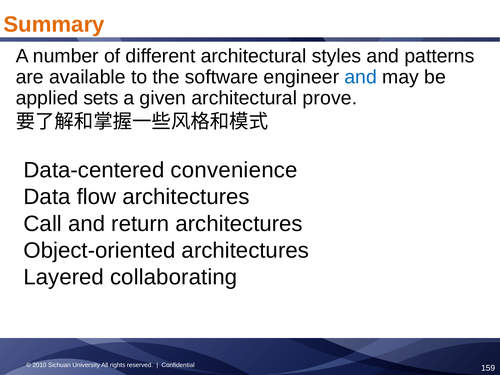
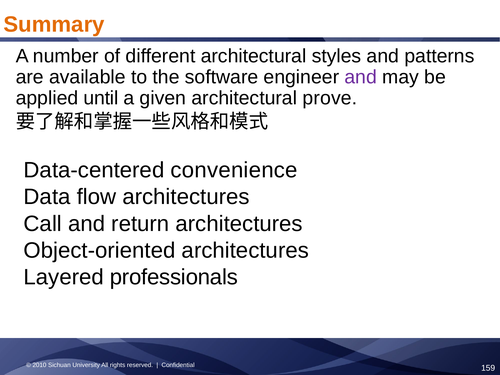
and colour: blue -> purple (361, 77)
sets: sets -> until (101, 98)
collaborating: collaborating -> professionals (174, 277)
